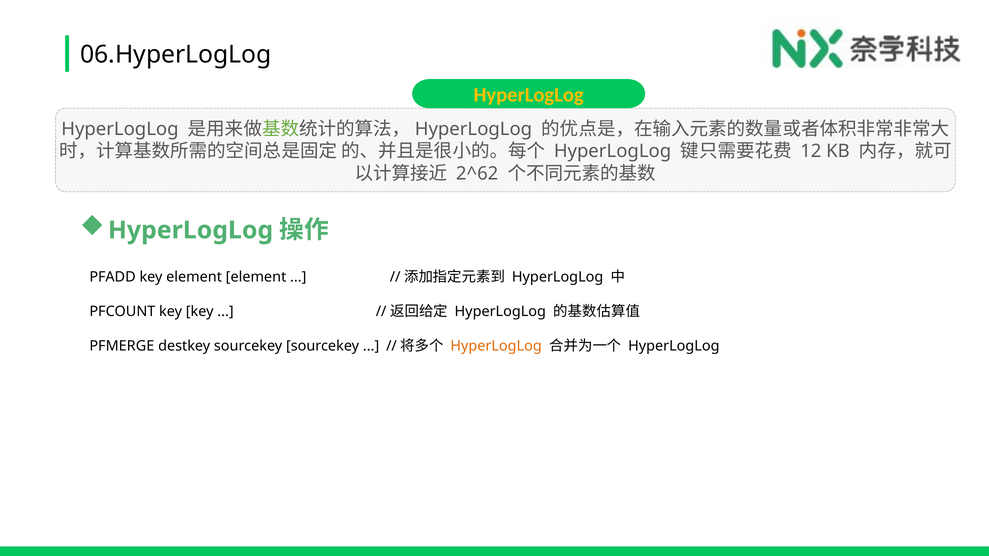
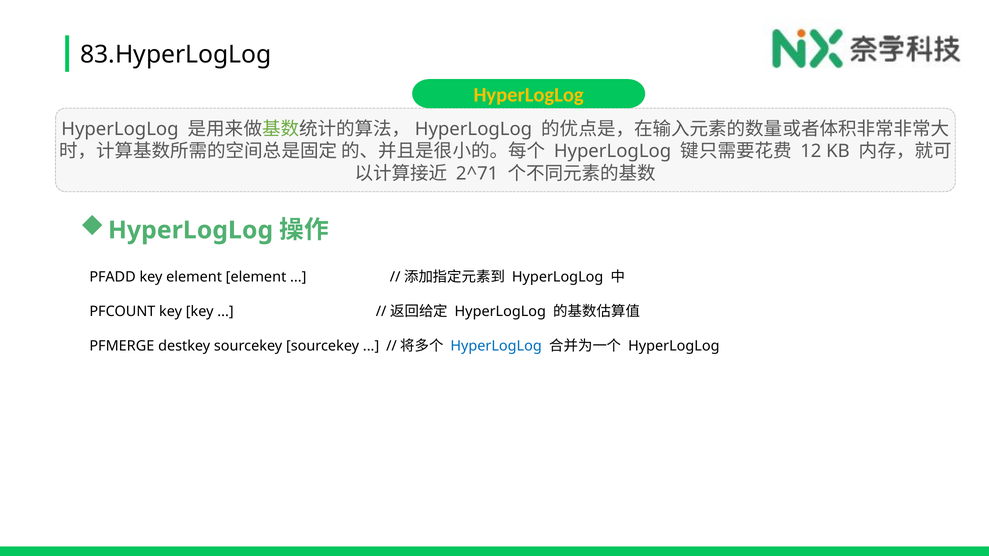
06.HyperLogLog: 06.HyperLogLog -> 83.HyperLogLog (176, 55)
2^62: 2^62 -> 2^71 (477, 174)
HyperLogLog colour: orange -> blue (496, 346)
